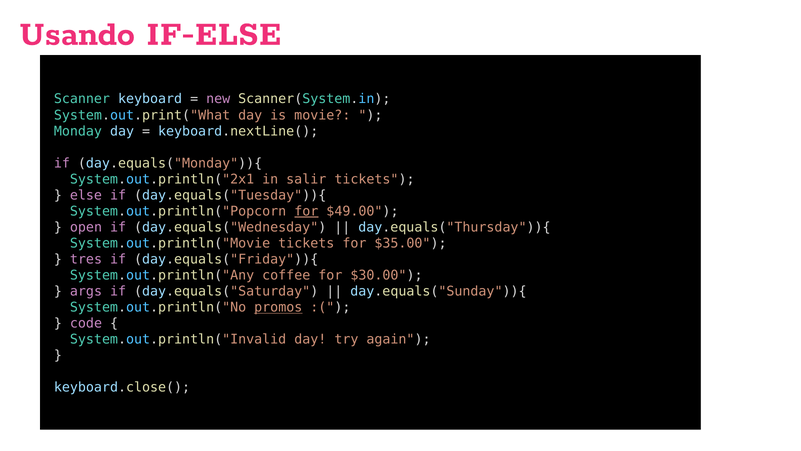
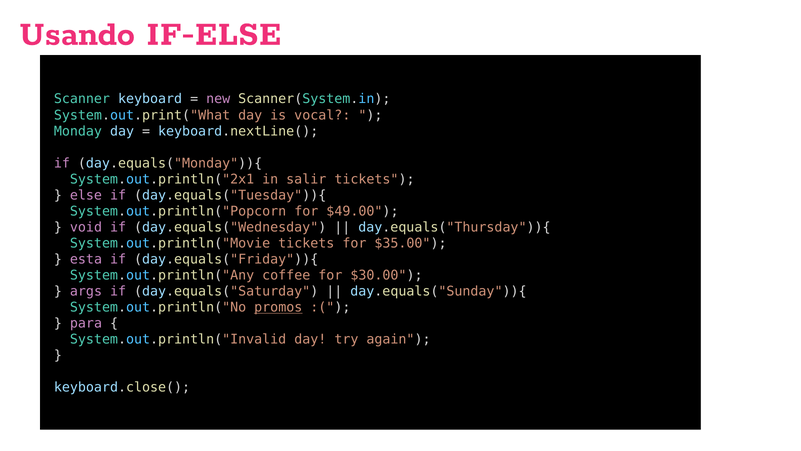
movie: movie -> vocal (322, 115)
for underline: present -> none (306, 211)
open: open -> void (86, 227)
tres: tres -> esta (86, 259)
code: code -> para (86, 323)
